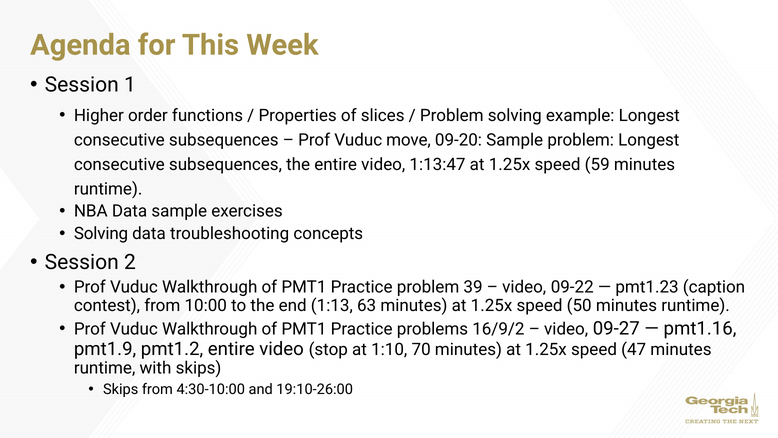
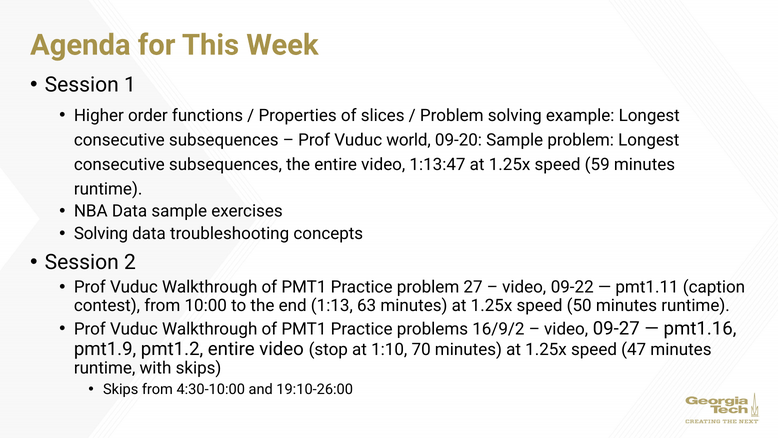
move: move -> world (408, 140)
39: 39 -> 27 (473, 287)
pmt1.23: pmt1.23 -> pmt1.11 (647, 287)
